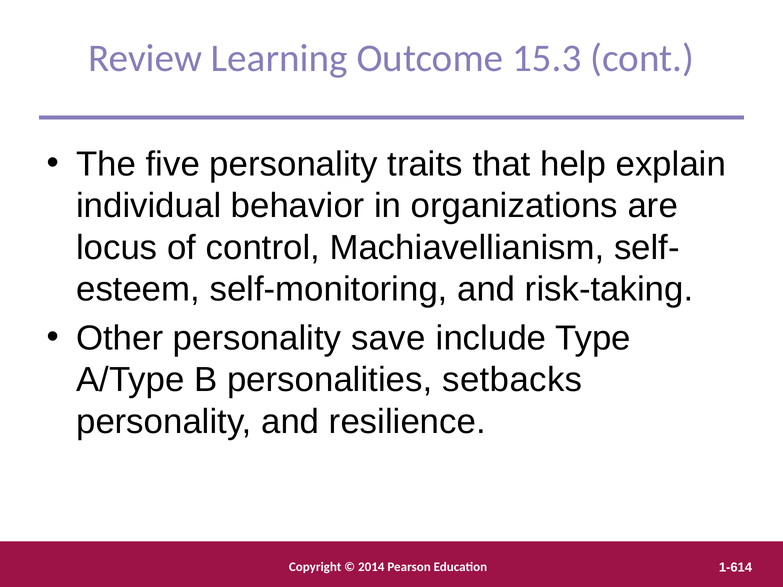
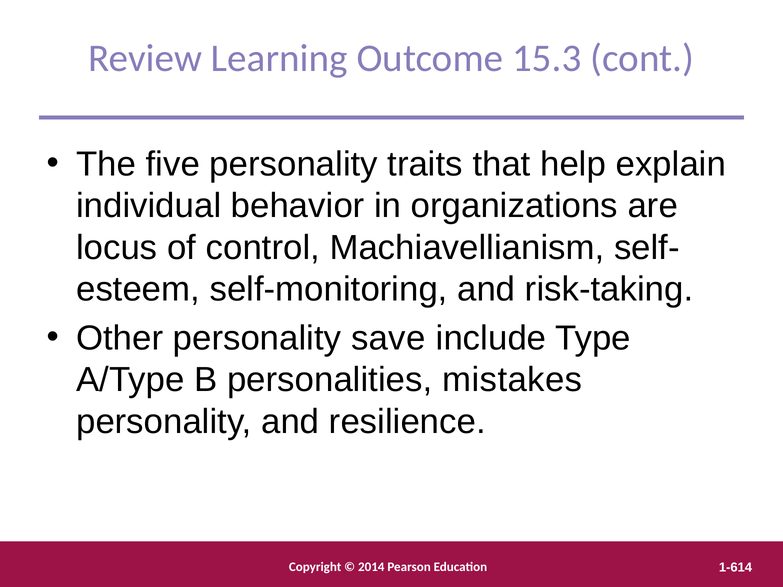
setbacks: setbacks -> mistakes (512, 380)
